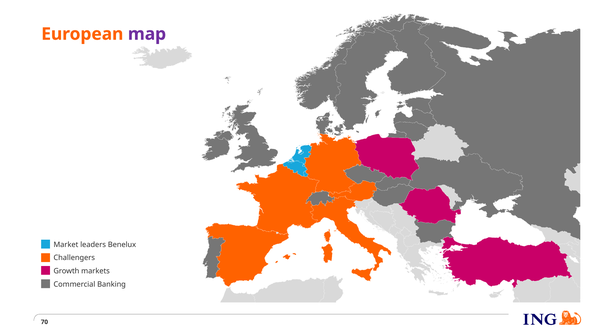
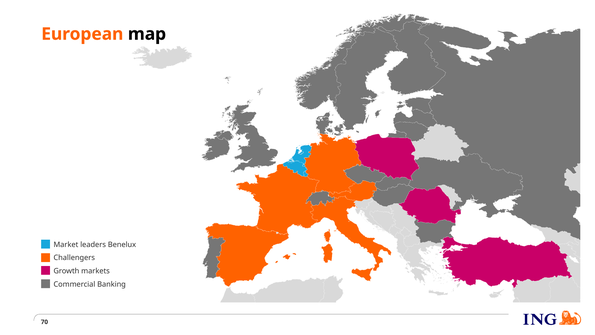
map colour: purple -> black (147, 34)
